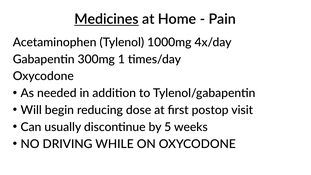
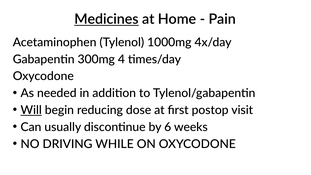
1: 1 -> 4 (121, 59)
Will underline: none -> present (31, 110)
5: 5 -> 6 (168, 127)
